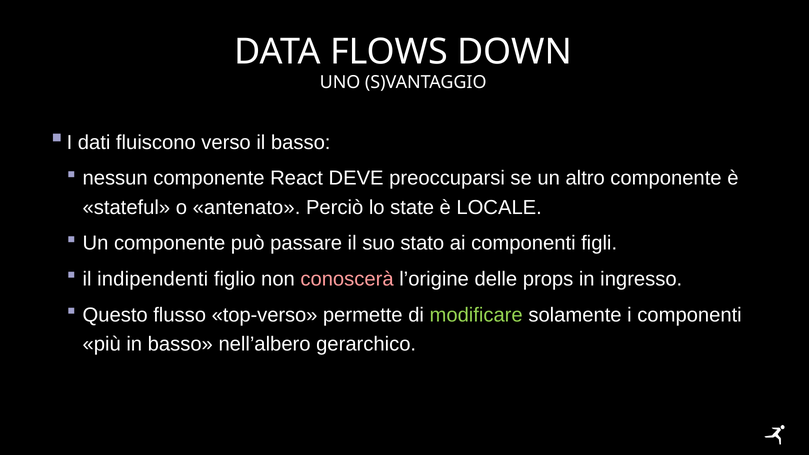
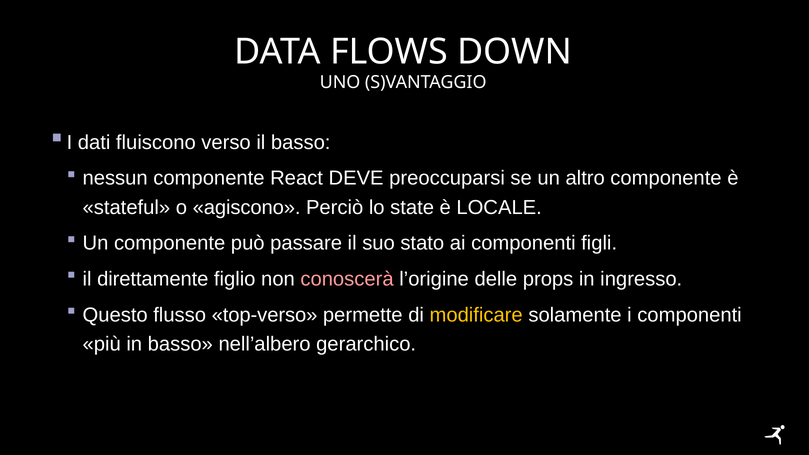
antenato: antenato -> agiscono (247, 207)
indipendenti: indipendenti -> direttamente (153, 279)
modificare colour: light green -> yellow (476, 315)
